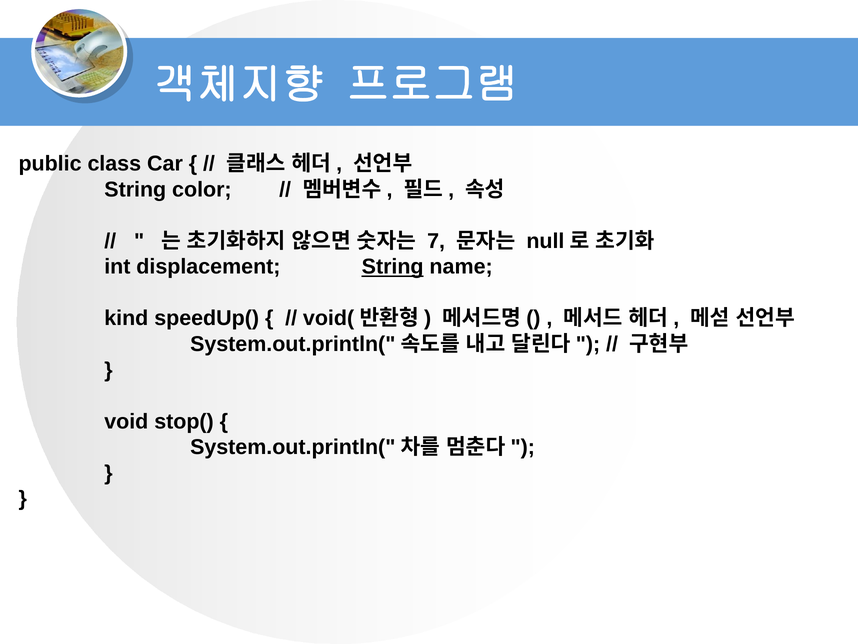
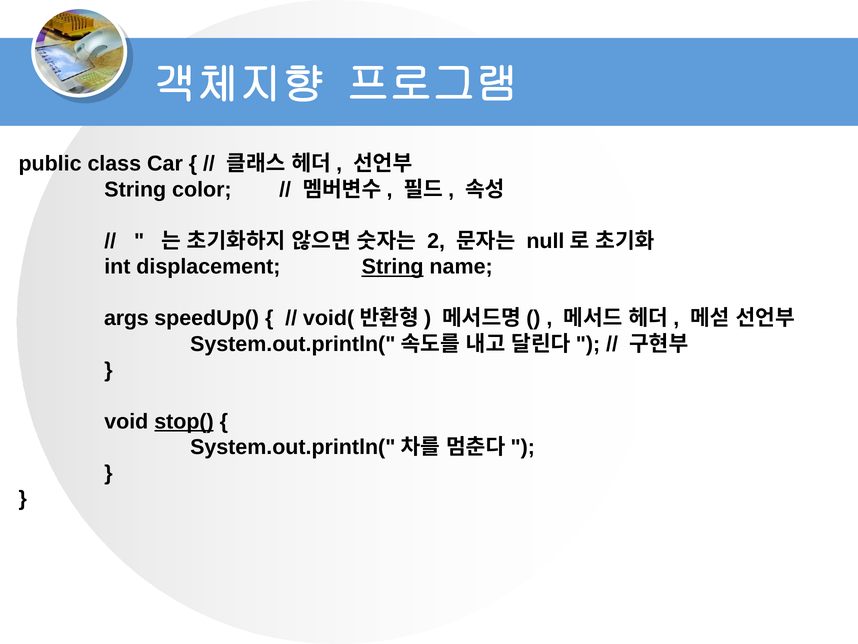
7: 7 -> 2 (436, 241)
kind: kind -> args (126, 318)
stop( underline: none -> present (184, 421)
